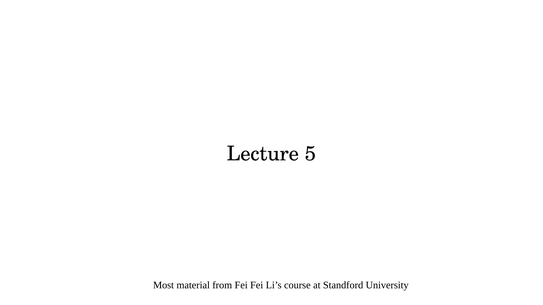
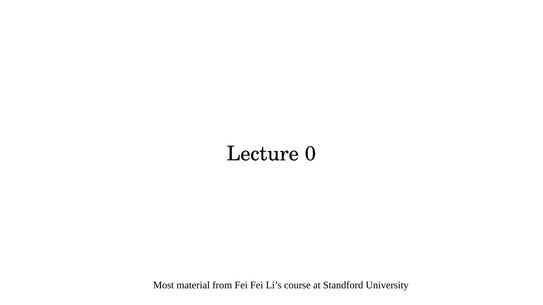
5: 5 -> 0 (310, 154)
